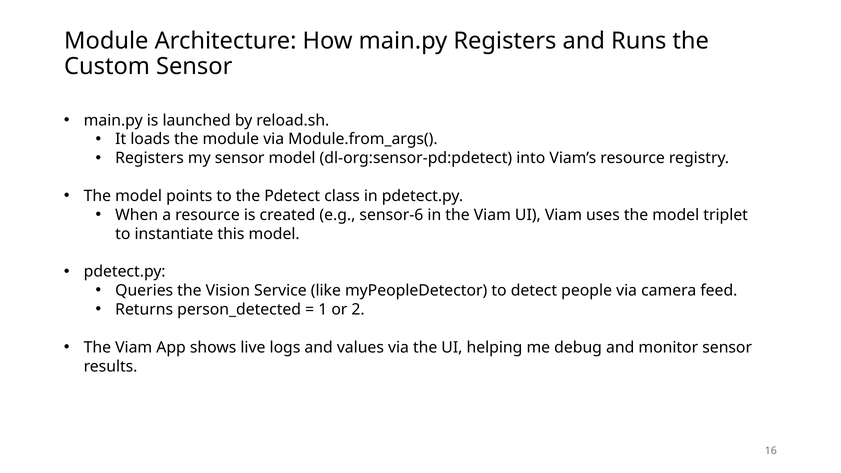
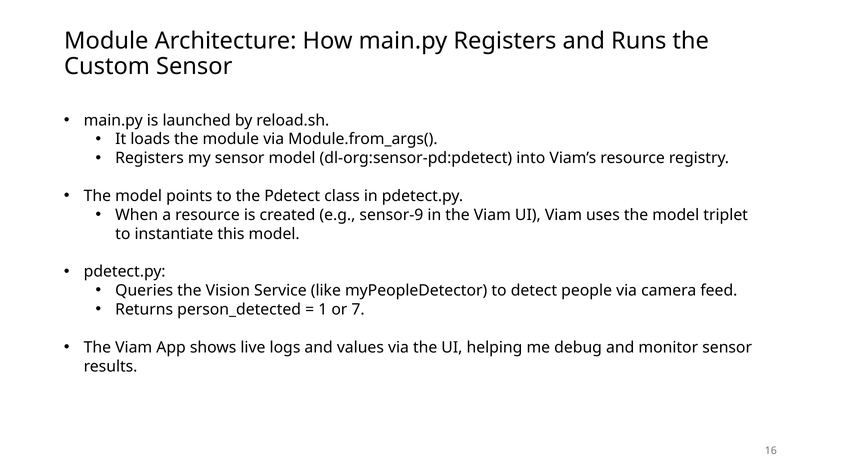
sensor-6: sensor-6 -> sensor-9 (391, 215)
2: 2 -> 7 (358, 310)
